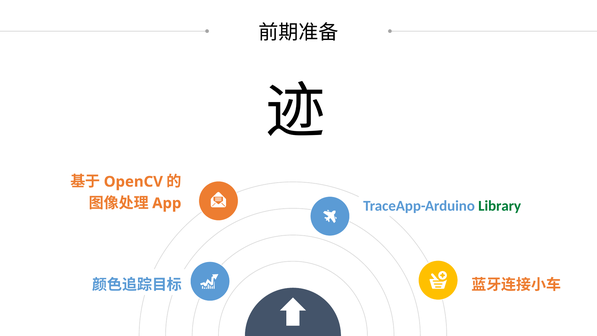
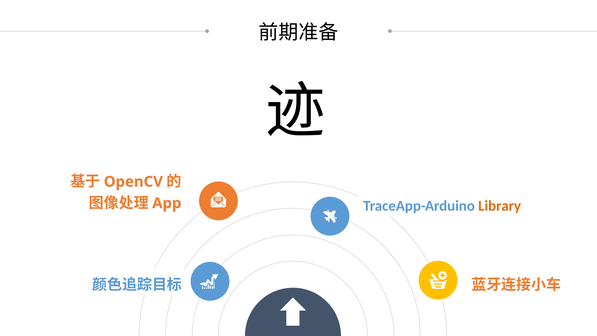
Library colour: green -> orange (500, 206)
